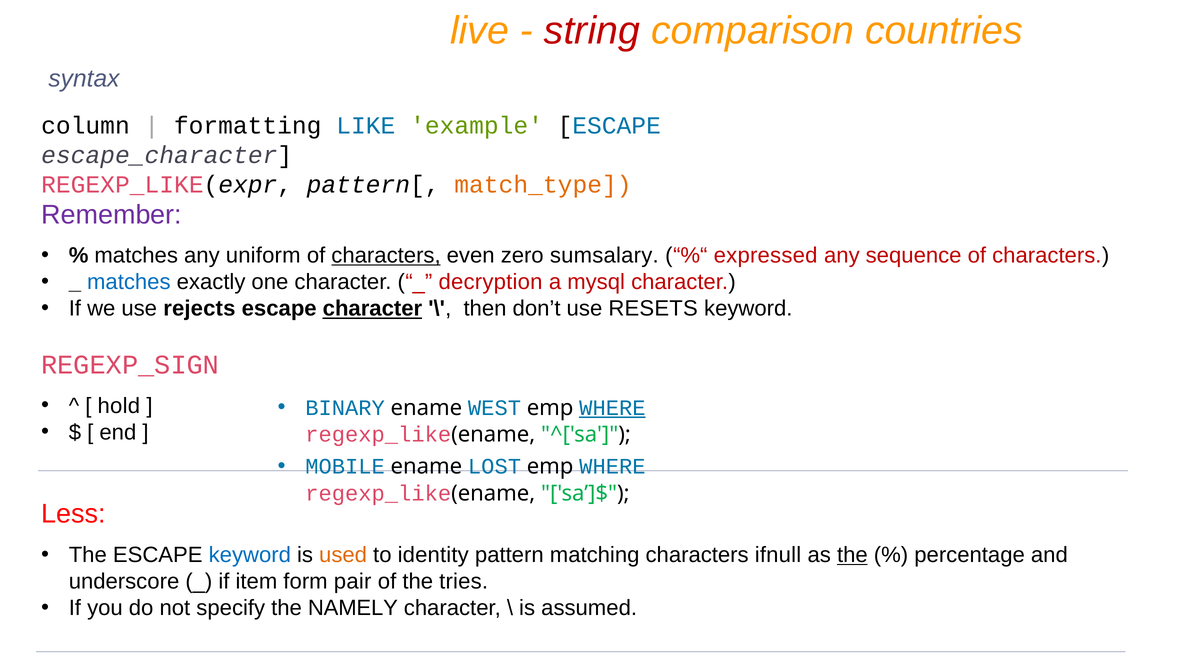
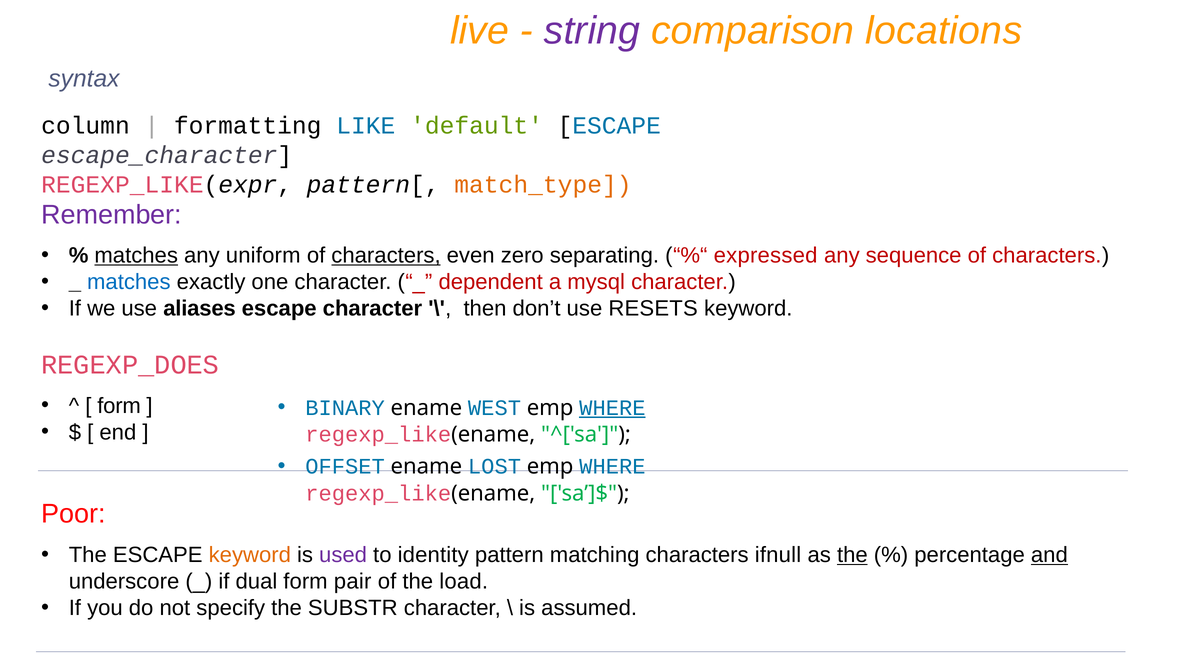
string colour: red -> purple (592, 31)
countries: countries -> locations (944, 31)
example: example -> default (477, 126)
matches underline: none -> present (136, 256)
sumsalary: sumsalary -> separating (604, 256)
decryption: decryption -> dependent (491, 282)
rejects: rejects -> aliases (200, 309)
character underline: present -> none (372, 309)
REGEXP_SIGN: REGEXP_SIGN -> REGEXP_DOES (130, 365)
hold: hold -> form (119, 406)
MOBILE: MOBILE -> OFFSET (345, 467)
Less: Less -> Poor (73, 514)
keyword colour: blue -> orange (250, 555)
used colour: orange -> purple (343, 555)
and underline: none -> present (1049, 555)
item: item -> dual (256, 582)
tries: tries -> load (464, 582)
NAMELY: NAMELY -> SUBSTR (353, 608)
